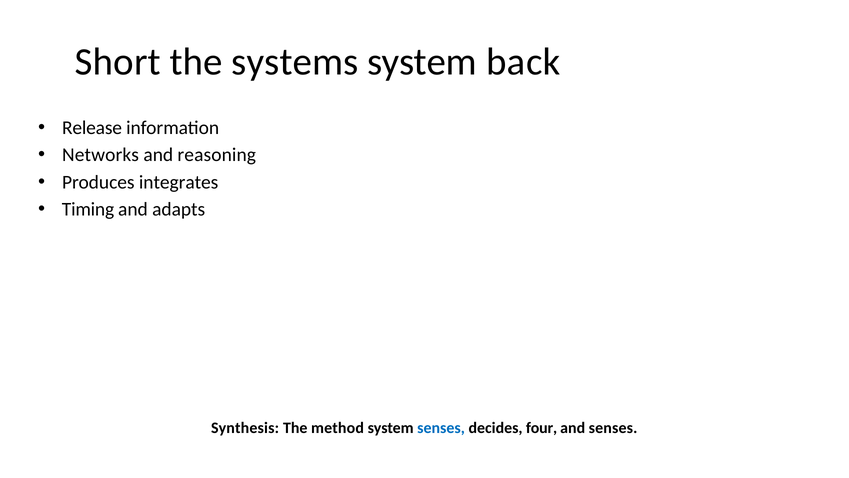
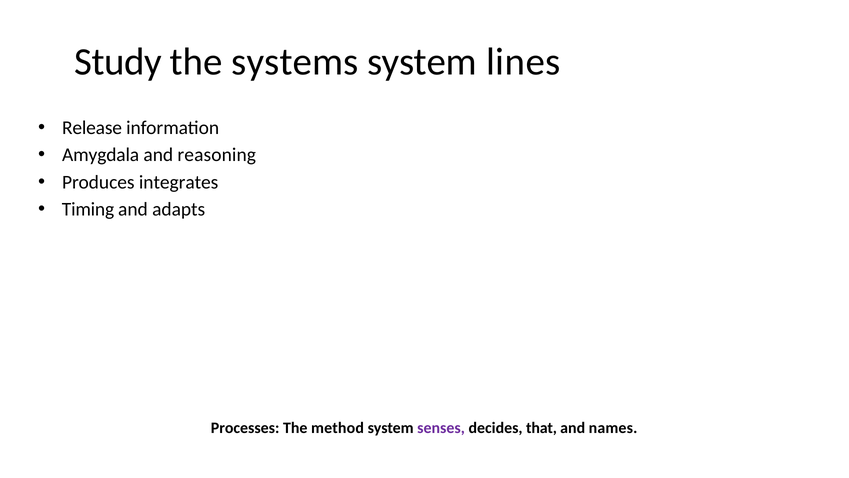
Short: Short -> Study (118, 62)
back: back -> lines (523, 62)
Networks: Networks -> Amygdala (101, 155)
Synthesis: Synthesis -> Processes (245, 428)
senses colour: blue -> purple (441, 428)
four: four -> that (541, 428)
and senses: senses -> names (613, 428)
